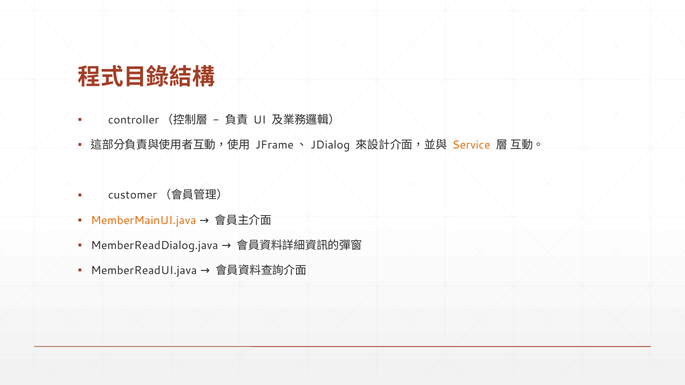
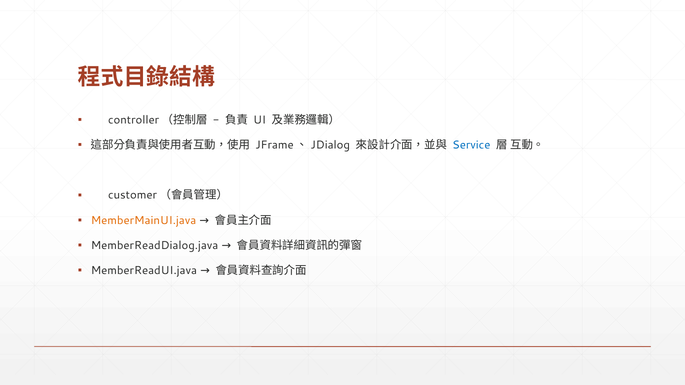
Service colour: orange -> blue (471, 145)
